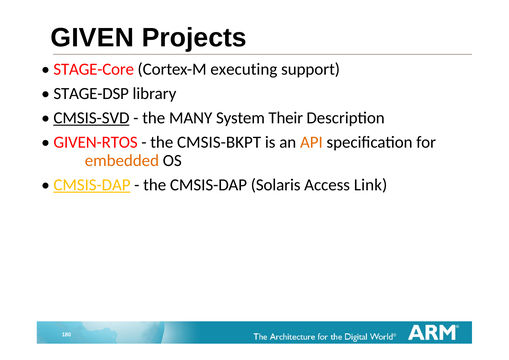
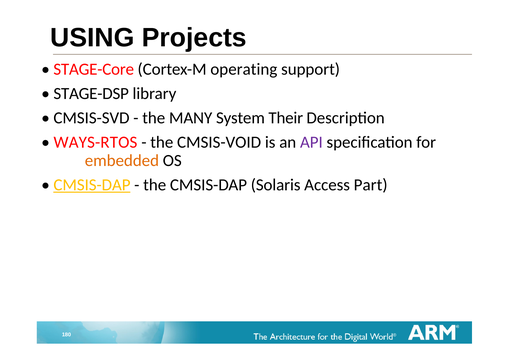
GIVEN: GIVEN -> USING (92, 38)
executing: executing -> operating (244, 69)
CMSIS-SVD underline: present -> none (91, 118)
GIVEN-RTOS: GIVEN-RTOS -> WAYS-RTOS (95, 142)
CMSIS-BKPT: CMSIS-BKPT -> CMSIS-VOID (219, 142)
API colour: orange -> purple (311, 142)
Link: Link -> Part (371, 185)
